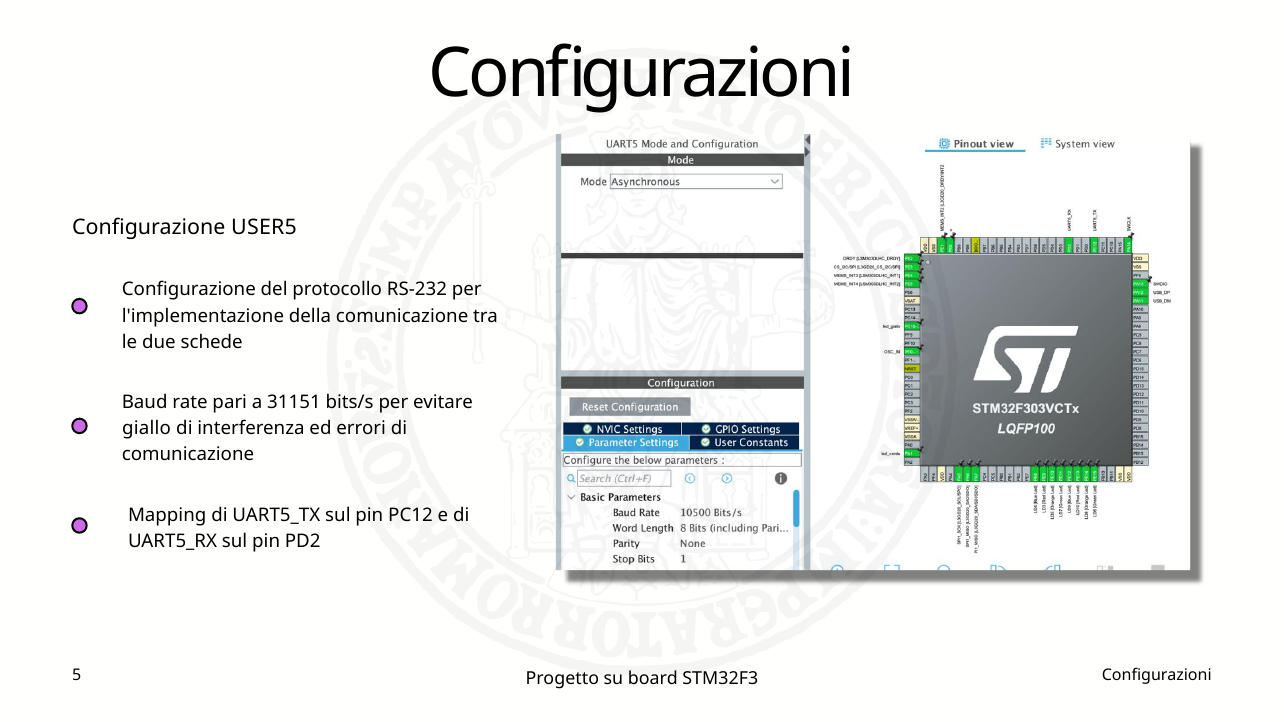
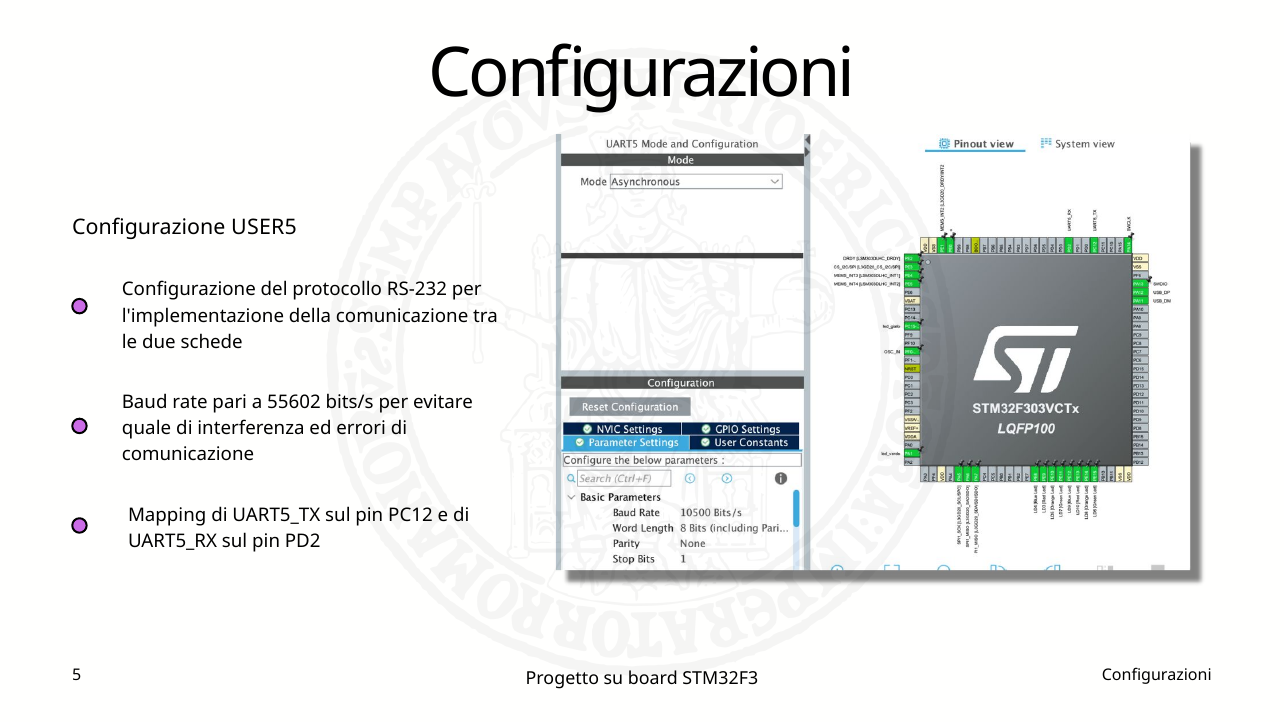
31151: 31151 -> 55602 (294, 402)
giallo: giallo -> quale (147, 429)
